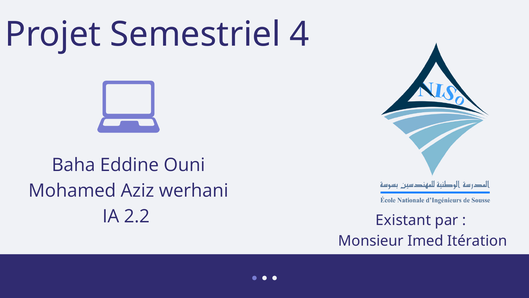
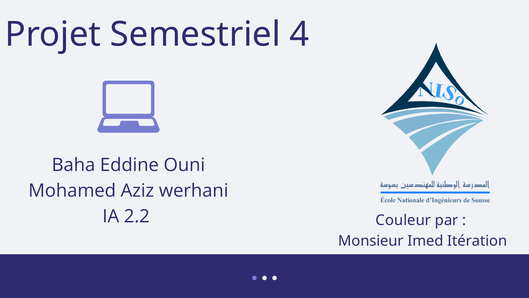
Existant: Existant -> Couleur (403, 220)
